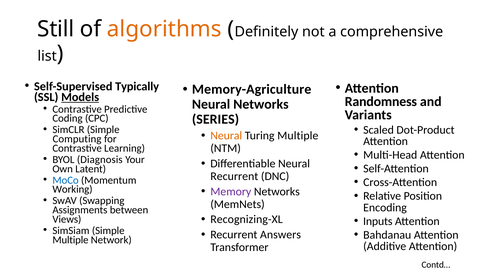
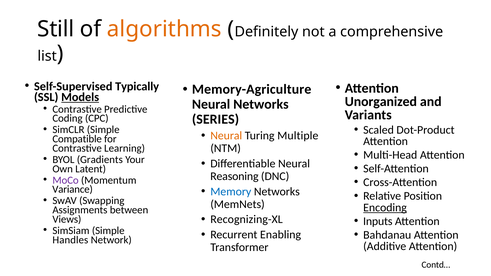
Randomness: Randomness -> Unorganized (381, 102)
Computing: Computing -> Compatible (77, 139)
Diagnosis: Diagnosis -> Gradients (100, 160)
Recurrent: Recurrent -> Reasoning (234, 176)
MoCo colour: blue -> purple (66, 180)
Working: Working -> Variance (73, 190)
Memory colour: purple -> blue (231, 192)
Encoding underline: none -> present (385, 208)
Answers: Answers -> Enabling (281, 235)
Multiple: Multiple -> Handles (70, 240)
